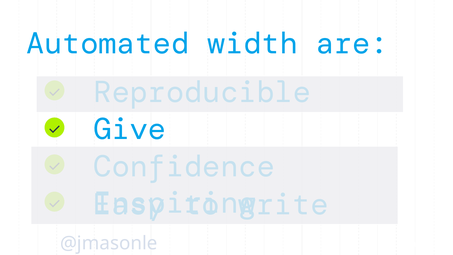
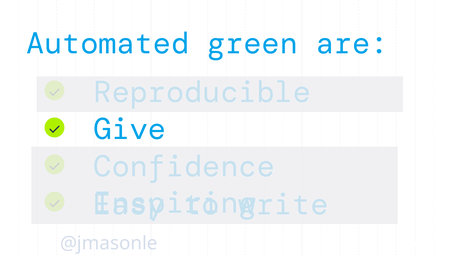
width: width -> green (253, 43)
